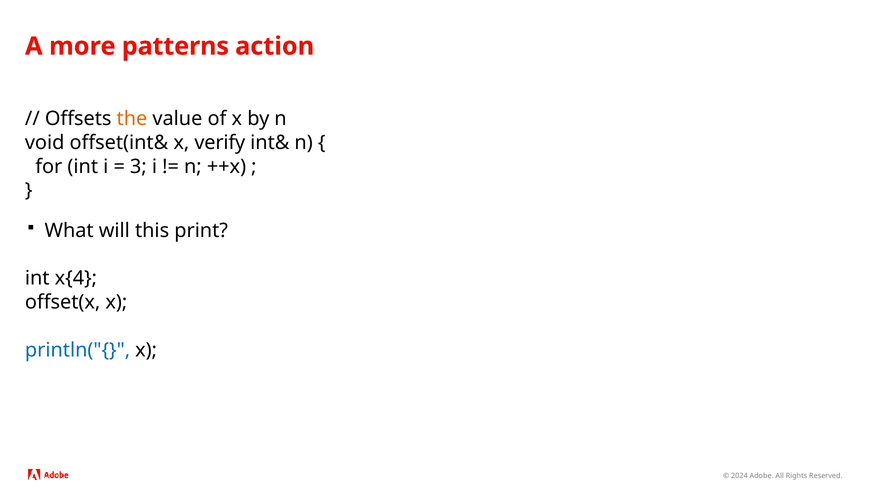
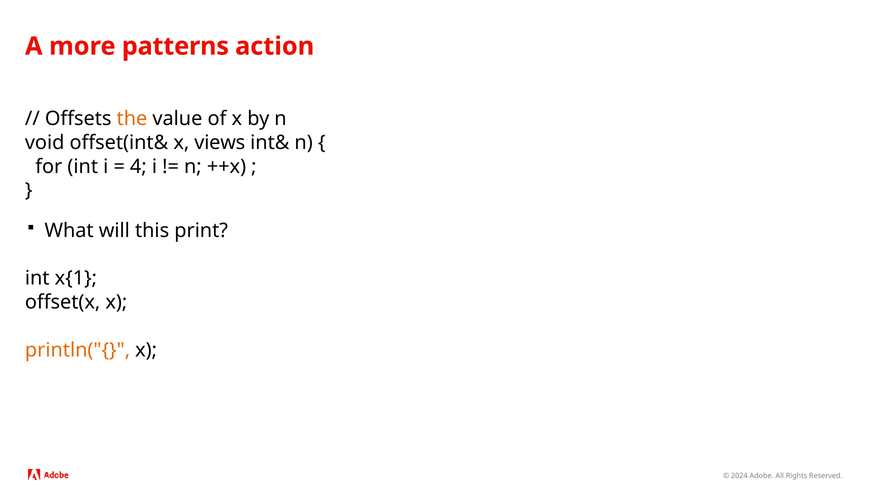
verify: verify -> views (220, 143)
3: 3 -> 4 (138, 167)
x{4: x{4 -> x{1 (76, 279)
println("{ colour: blue -> orange (78, 350)
